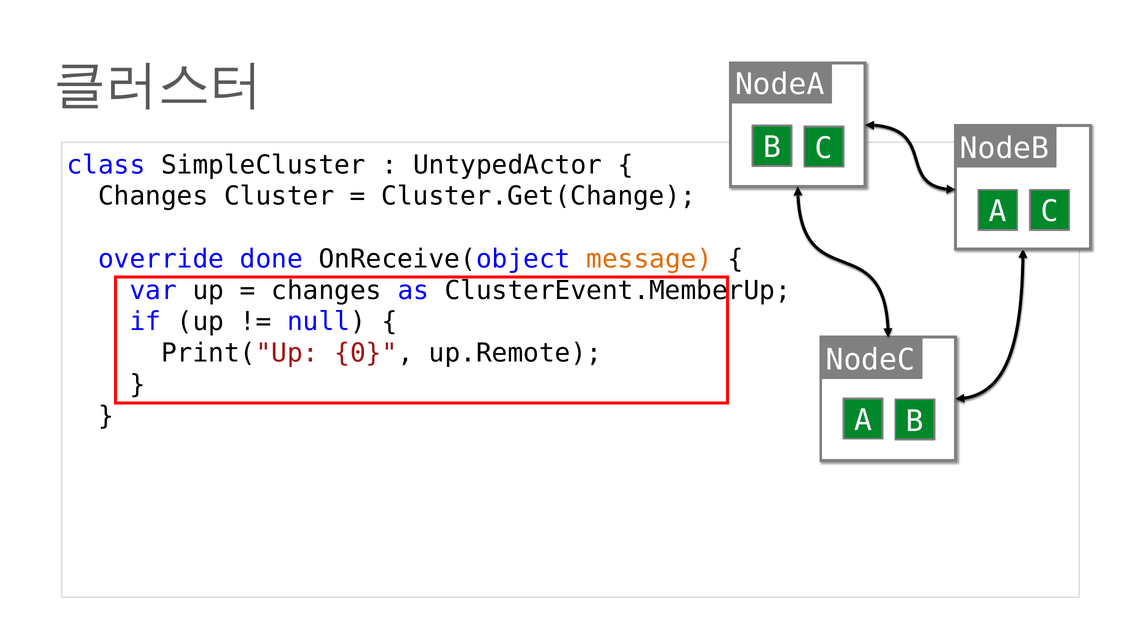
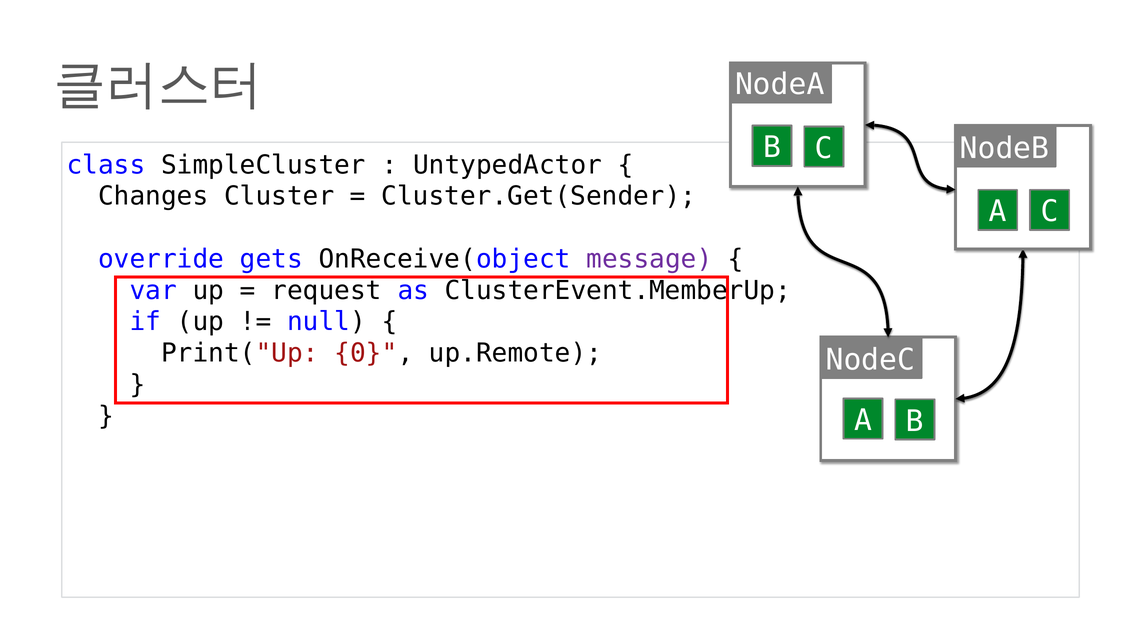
Cluster.Get(Change: Cluster.Get(Change -> Cluster.Get(Sender (539, 196)
done: done -> gets (271, 259)
message colour: orange -> purple (649, 259)
changes: changes -> request (326, 290)
